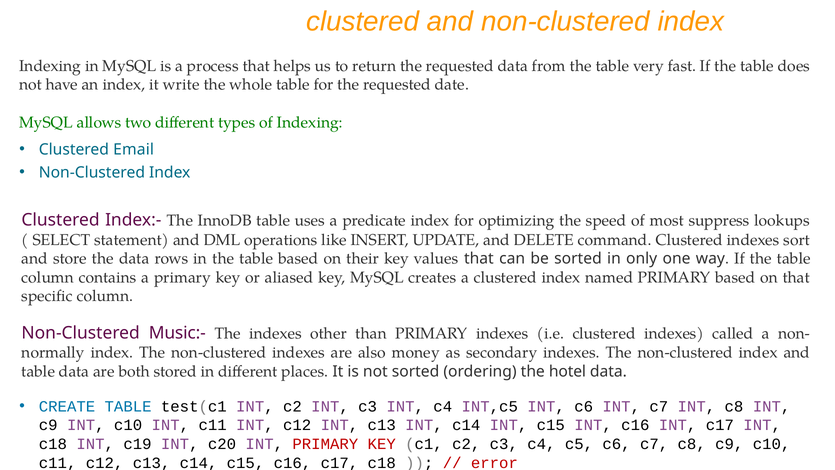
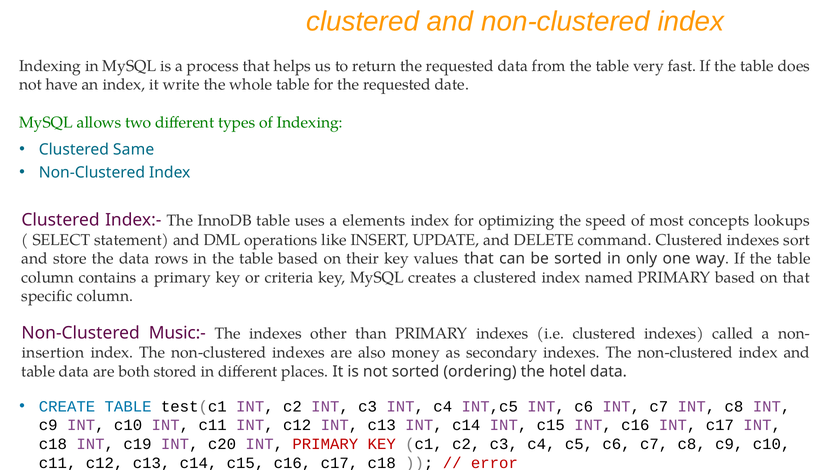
Email: Email -> Same (134, 149)
predicate: predicate -> elements (374, 221)
suppress: suppress -> concepts (719, 221)
aliased: aliased -> criteria (289, 277)
normally: normally -> insertion (53, 352)
